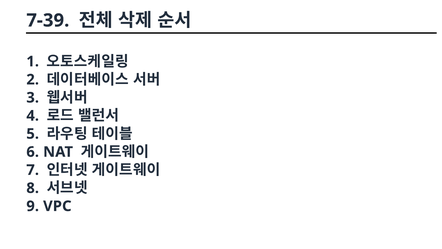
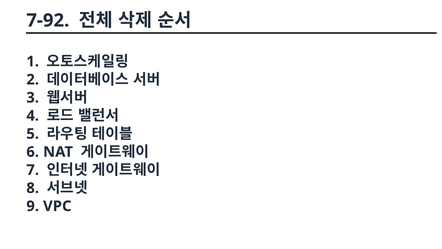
7-39: 7-39 -> 7-92 (48, 20)
